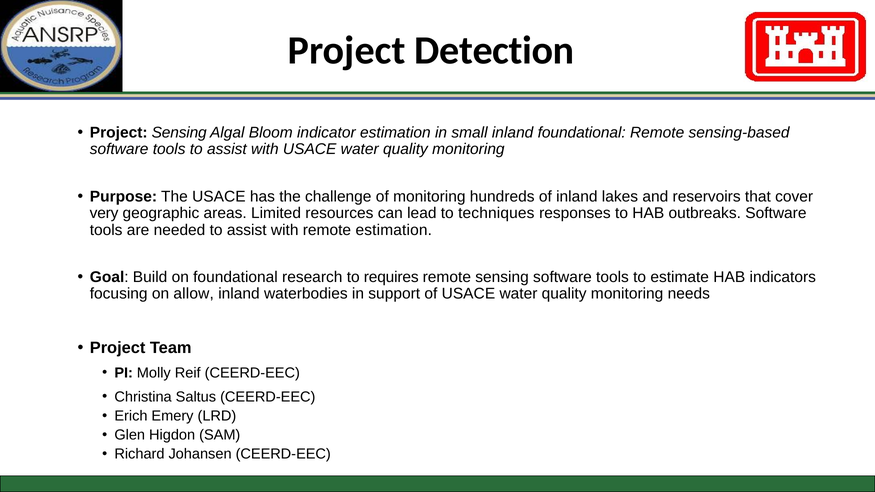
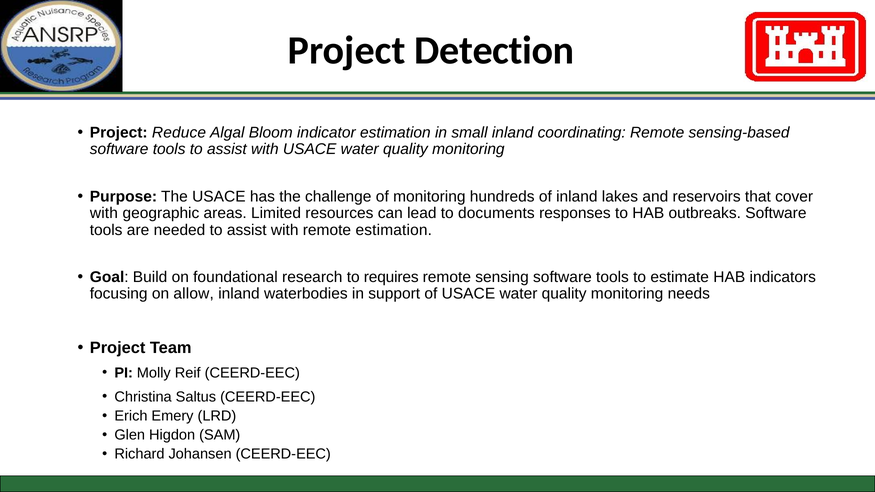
Project Sensing: Sensing -> Reduce (179, 133)
inland foundational: foundational -> coordinating (582, 133)
very: very -> with (104, 213)
techniques: techniques -> documents (496, 213)
